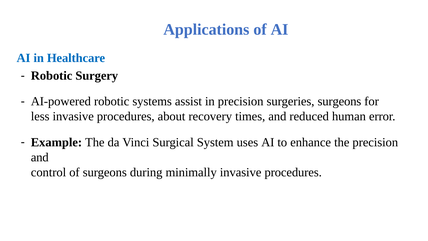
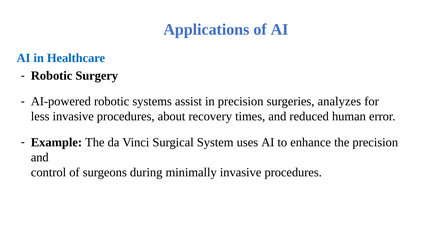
surgeries surgeons: surgeons -> analyzes (339, 101)
